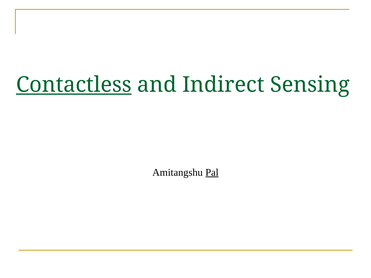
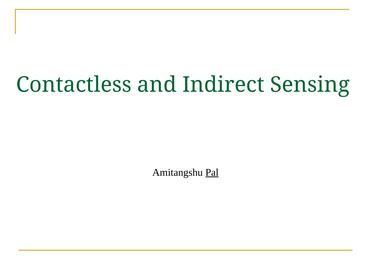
Contactless underline: present -> none (74, 85)
